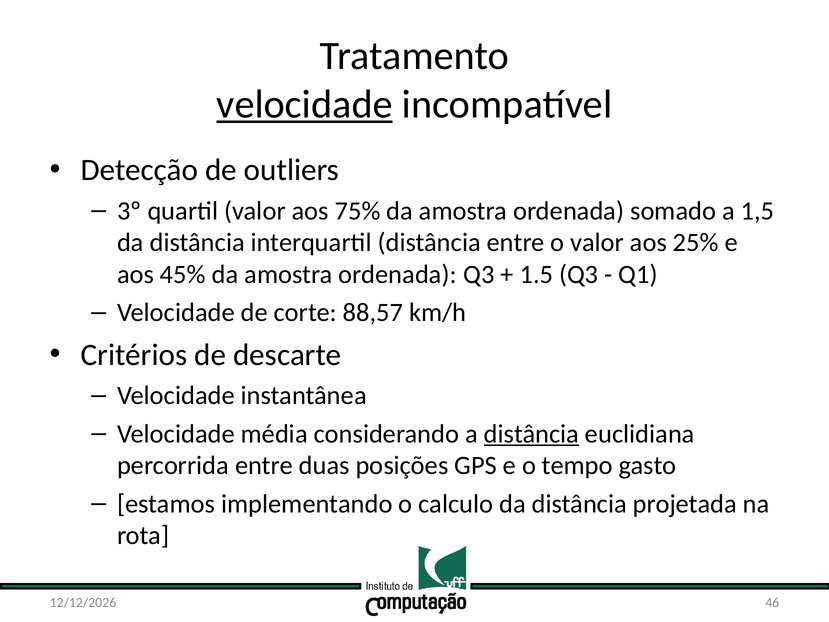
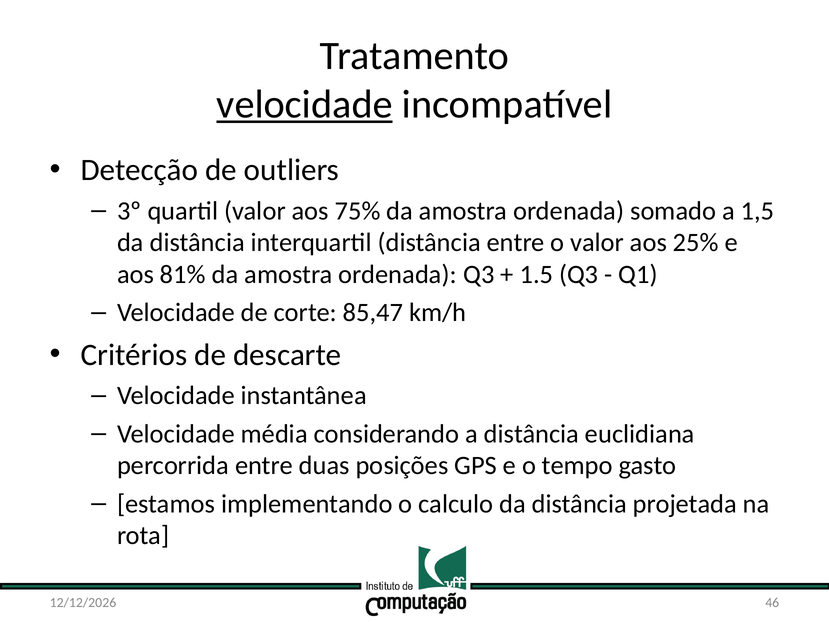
45%: 45% -> 81% (183, 274)
88,57: 88,57 -> 85,47 (373, 312)
distância underline: present -> none (531, 434)
